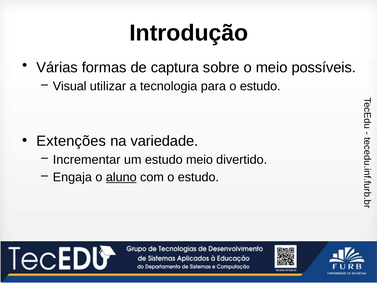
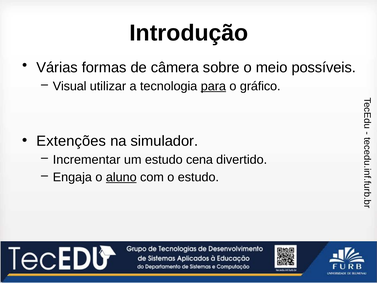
captura: captura -> câmera (175, 68)
para underline: none -> present (213, 86)
estudo: estudo -> gráfico (260, 86)
variedade: variedade -> simulador (164, 141)
estudo meio: meio -> cena (199, 160)
